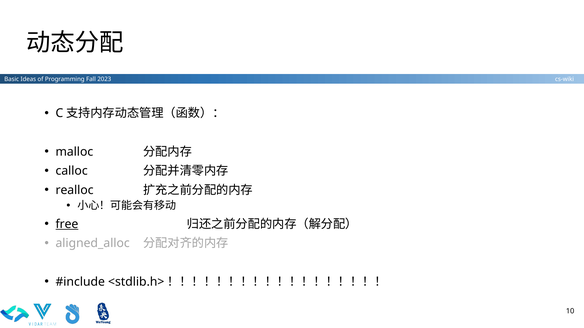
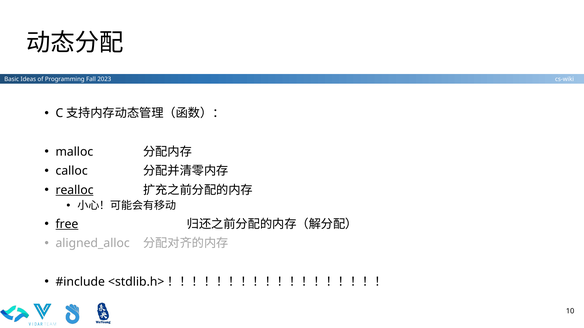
realloc underline: none -> present (75, 190)
